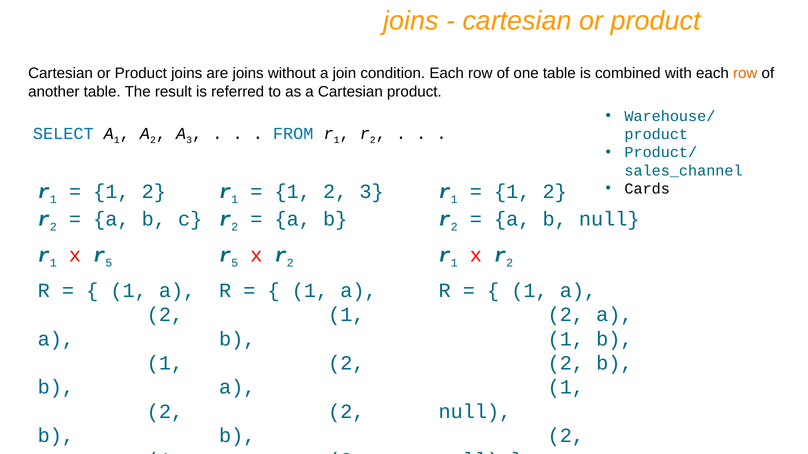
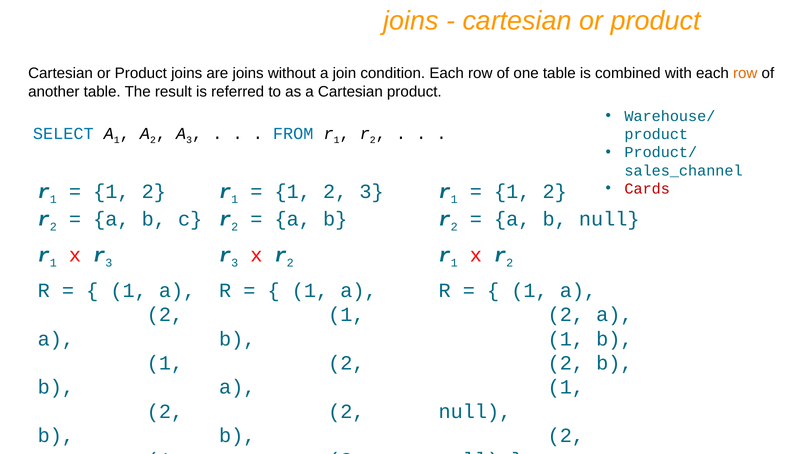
Cards colour: black -> red (647, 189)
x r 5: 5 -> 3 (109, 263)
5: 5 -> 3 (235, 263)
